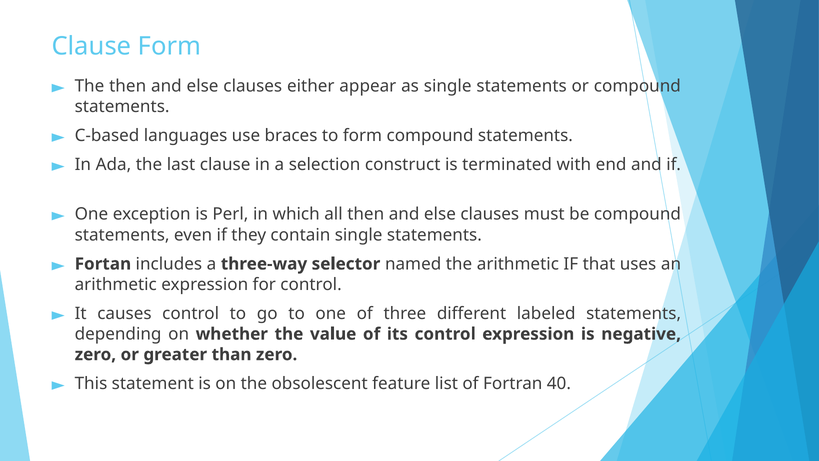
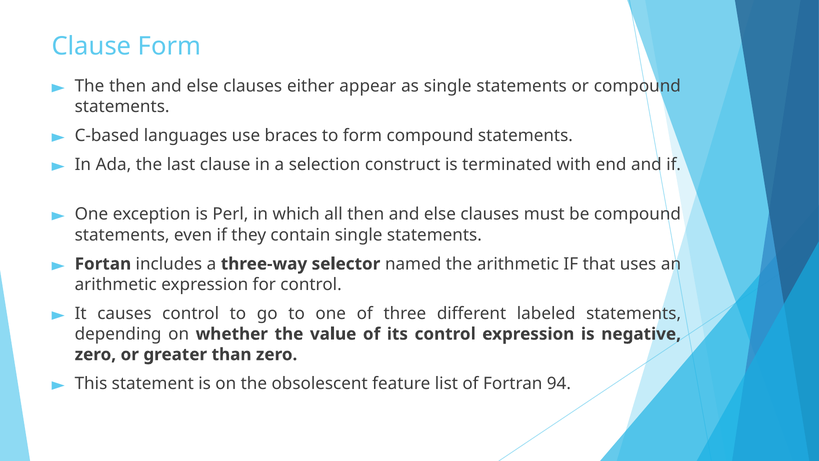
40: 40 -> 94 (559, 383)
